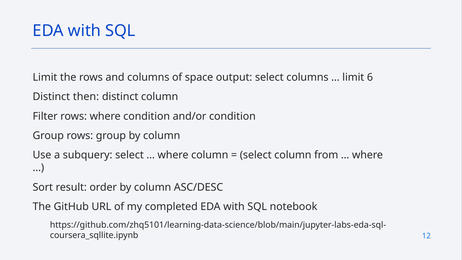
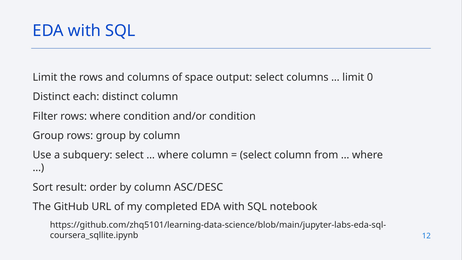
6: 6 -> 0 (370, 77)
then: then -> each (86, 97)
